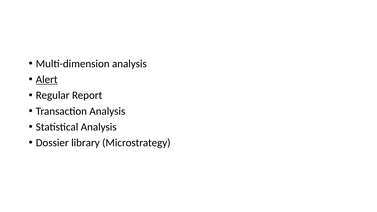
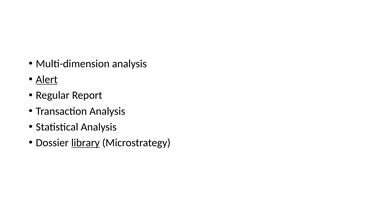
library underline: none -> present (85, 143)
